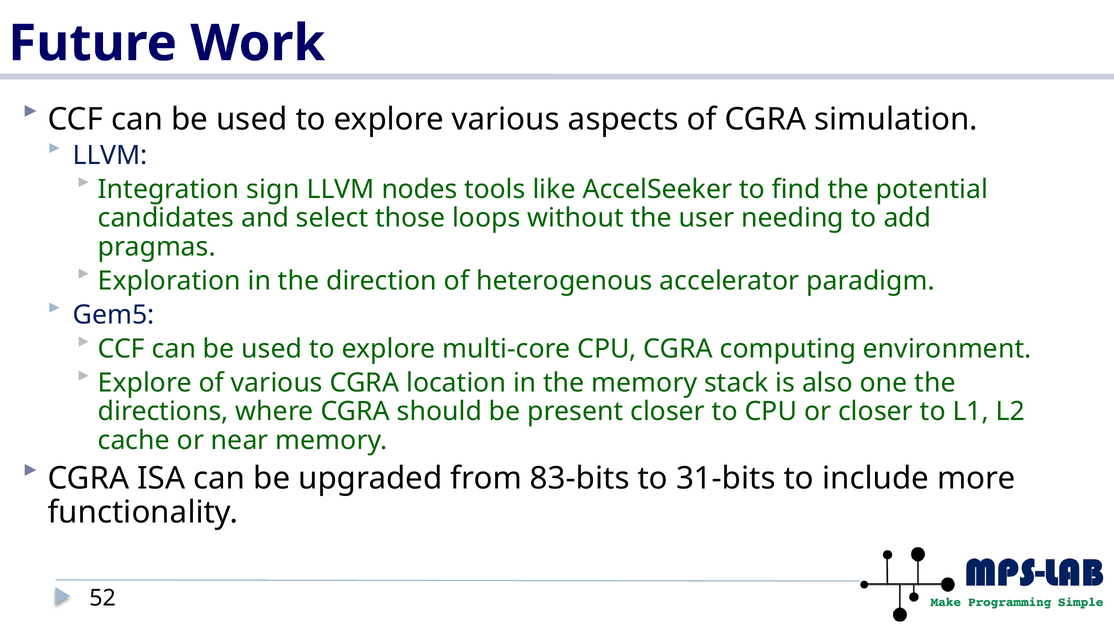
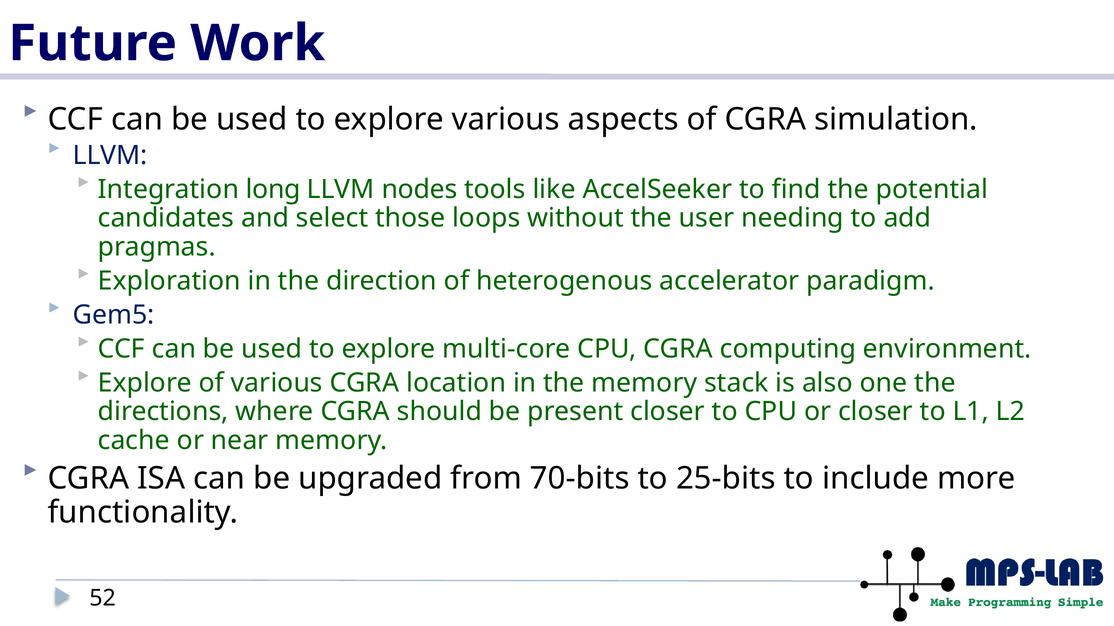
sign: sign -> long (273, 189)
83-bits: 83-bits -> 70-bits (580, 479)
31-bits: 31-bits -> 25-bits (726, 479)
